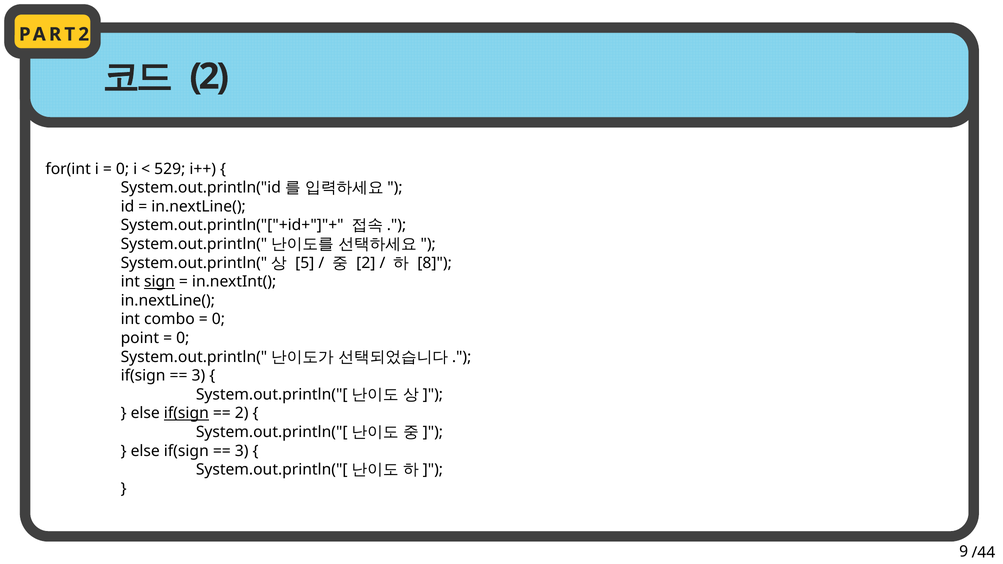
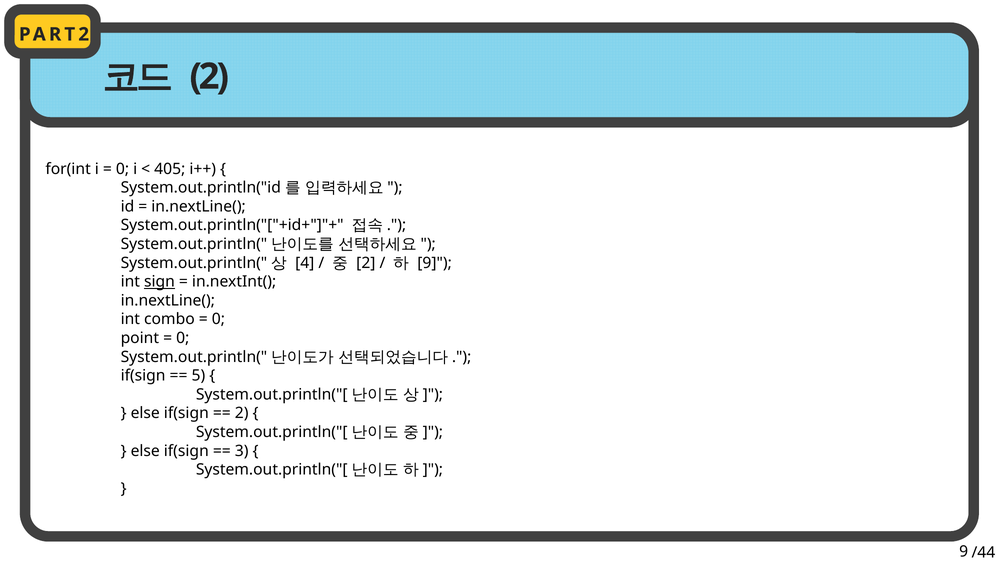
529: 529 -> 405 (170, 169)
5: 5 -> 4 (305, 263)
8: 8 -> 9 (435, 263)
3: 3 -> 5 (198, 376)
if(sign underline: present -> none (186, 413)
